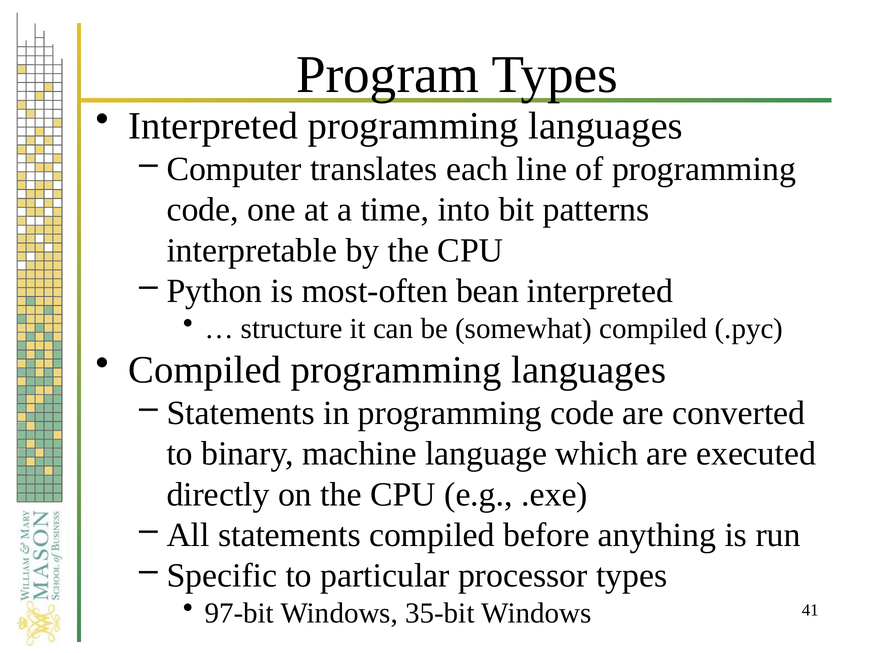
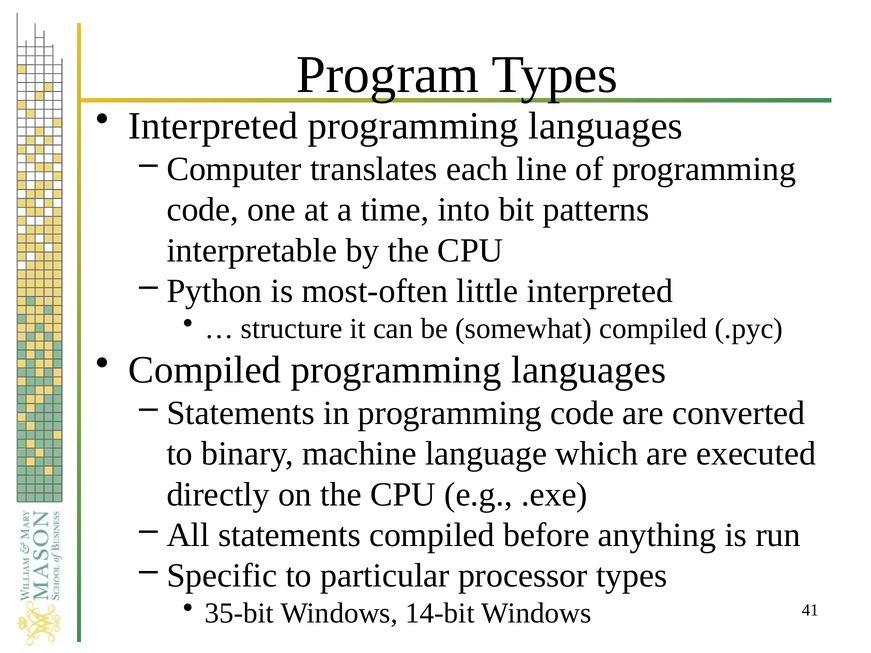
bean: bean -> little (487, 291)
97-bit: 97-bit -> 35-bit (239, 613)
35-bit: 35-bit -> 14-bit (440, 613)
